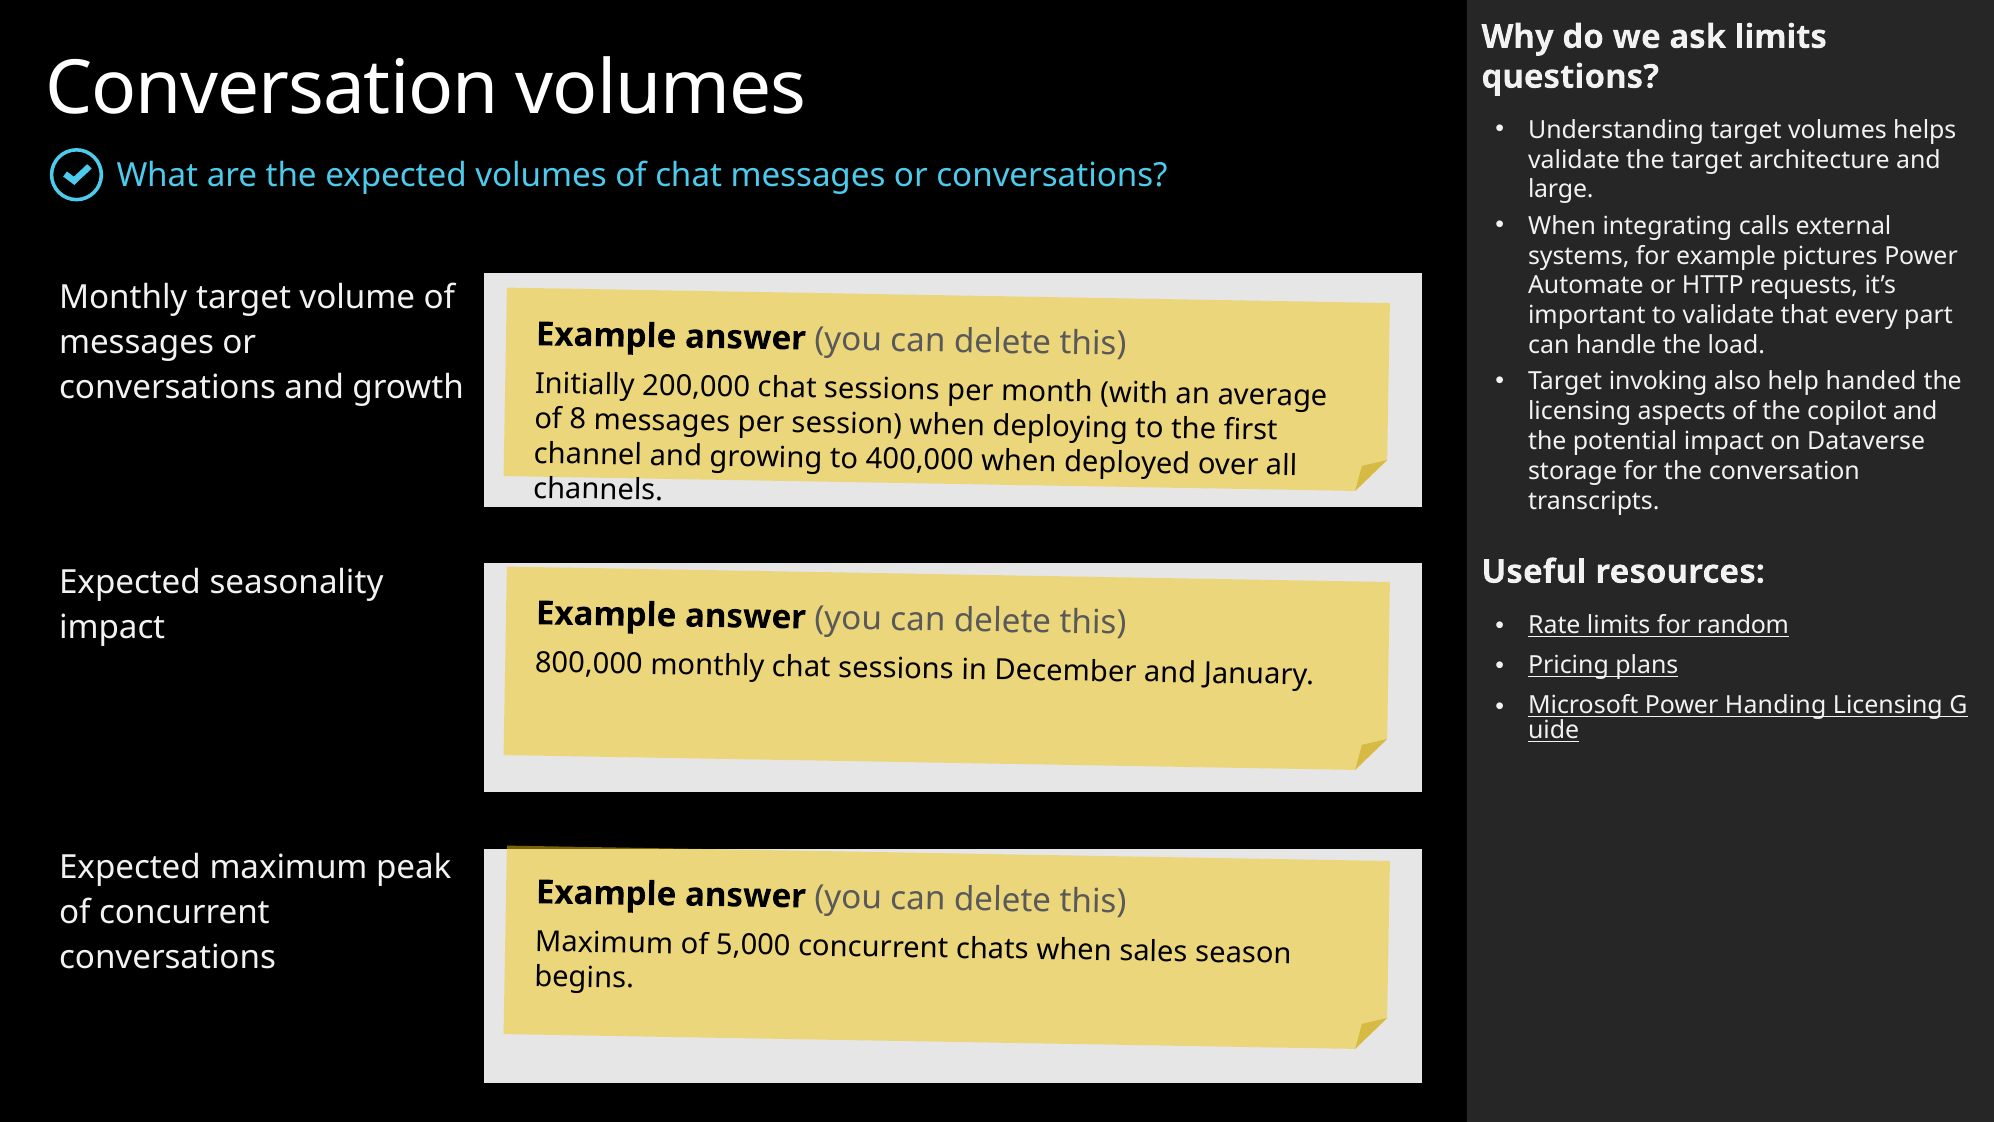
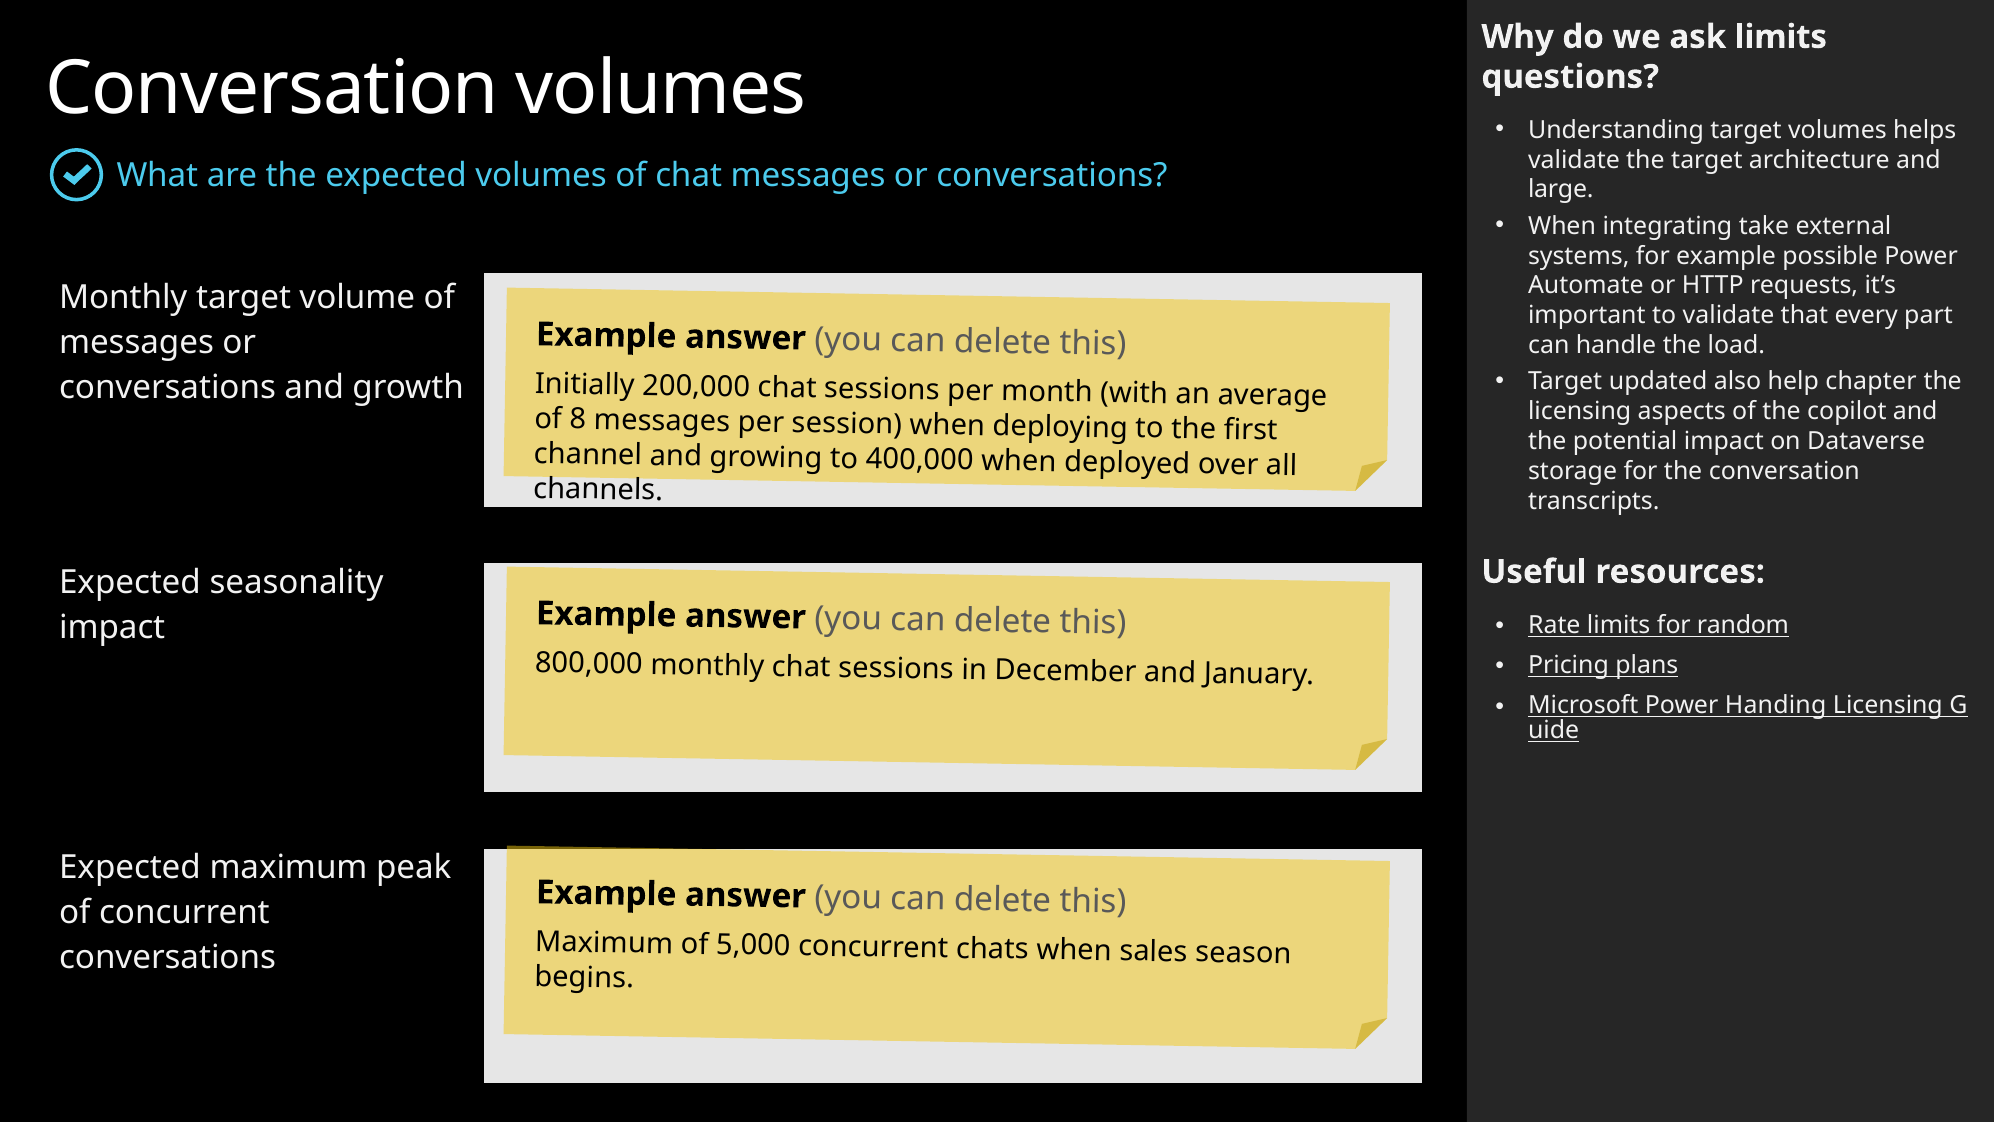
calls: calls -> take (1764, 226)
pictures: pictures -> possible (1830, 256)
invoking: invoking -> updated (1658, 382)
handed: handed -> chapter (1871, 382)
